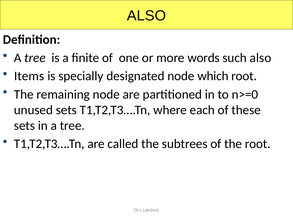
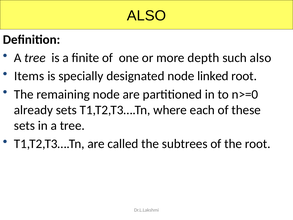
words: words -> depth (203, 58)
which: which -> linked (213, 76)
unused: unused -> already (33, 110)
